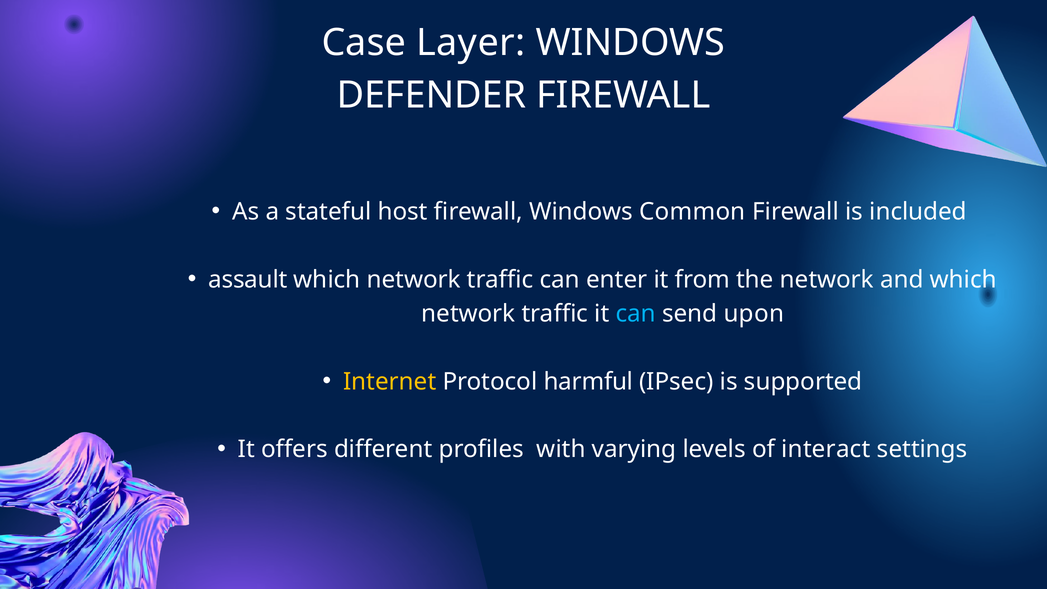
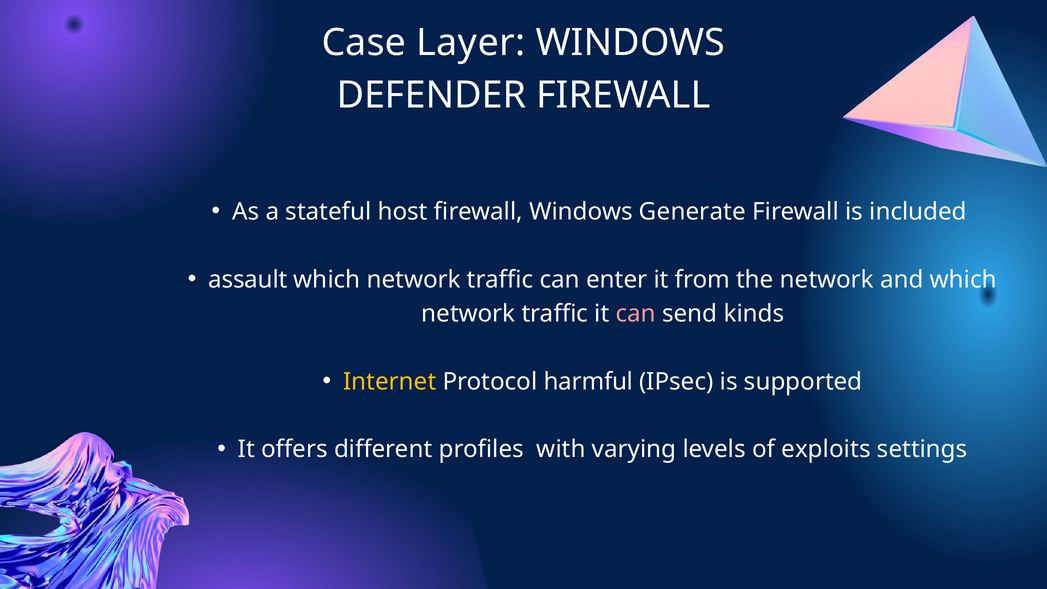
Common: Common -> Generate (692, 212)
can colour: light blue -> pink (636, 314)
upon: upon -> kinds (754, 314)
interact: interact -> exploits (826, 449)
